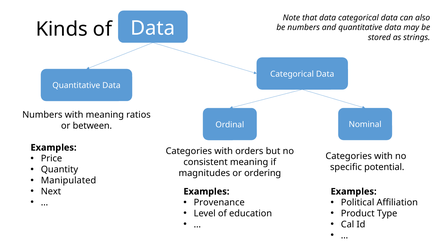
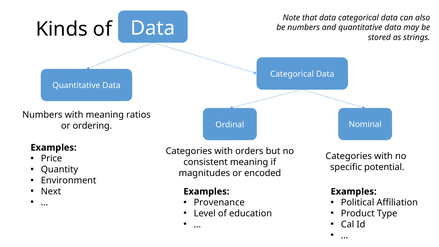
between: between -> ordering (92, 126)
ordering: ordering -> encoded (263, 173)
Manipulated: Manipulated -> Environment (69, 180)
